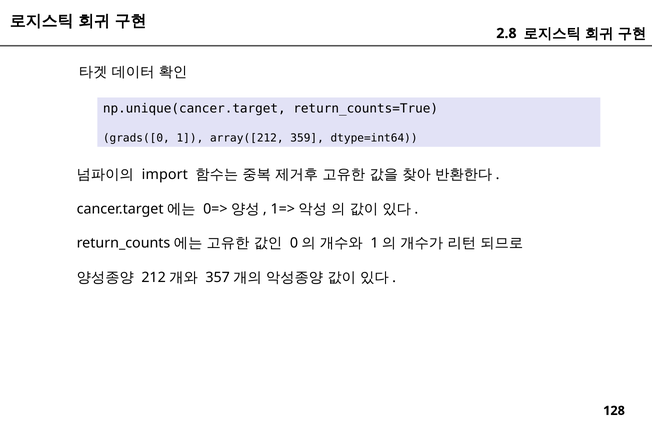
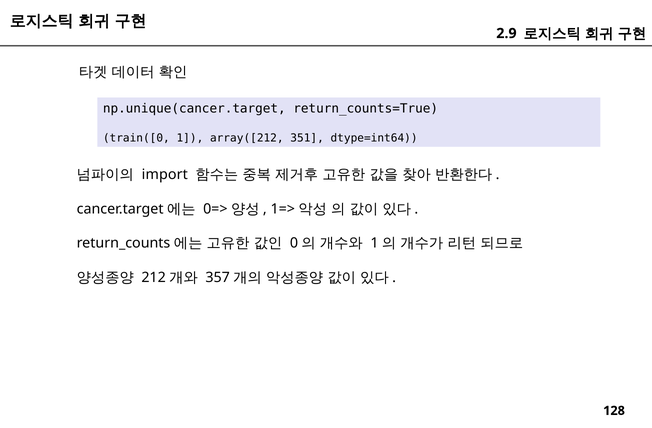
2.8: 2.8 -> 2.9 (506, 33)
grads([0: grads([0 -> train([0 (136, 138)
359: 359 -> 351 (307, 138)
